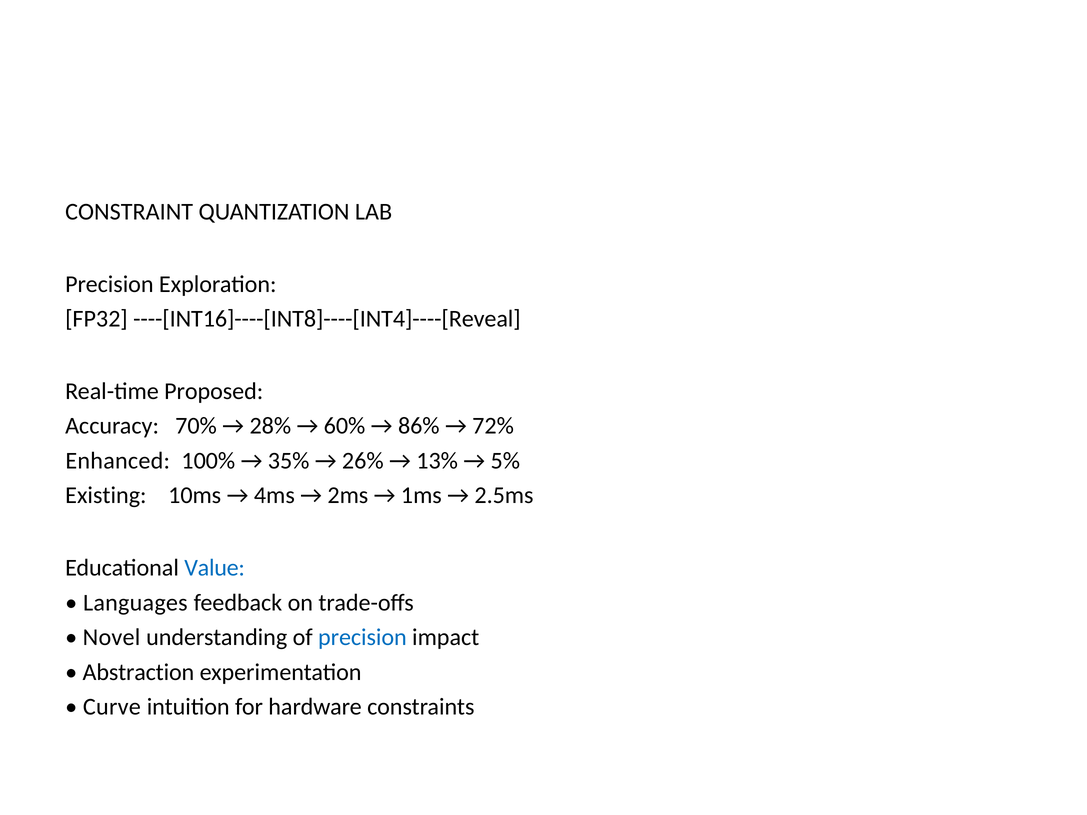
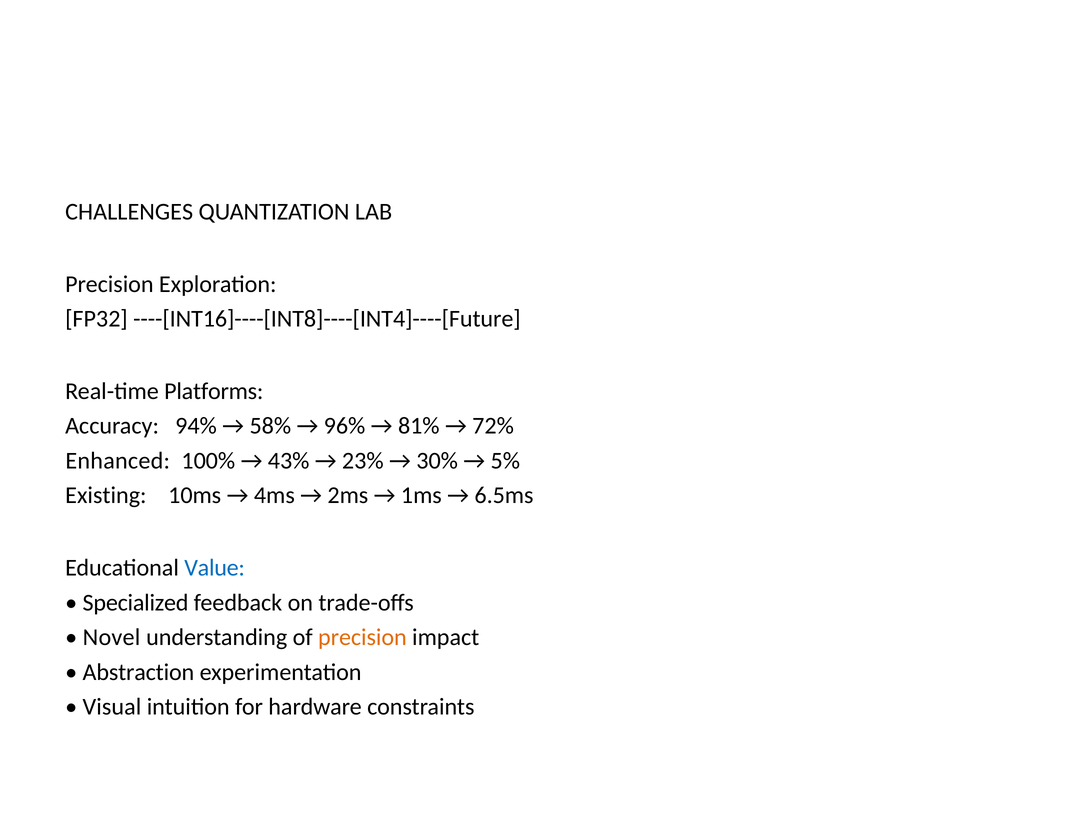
CONSTRAINT: CONSTRAINT -> CHALLENGES (129, 212)
----[INT16]----[INT8]----[INT4]----[Reveal: ----[INT16]----[INT8]----[INT4]----[Reveal -> ----[INT16]----[INT8]----[INT4]----[Future (327, 319)
Proposed: Proposed -> Platforms (214, 391)
70%: 70% -> 94% (196, 426)
28%: 28% -> 58% (270, 426)
60%: 60% -> 96% (344, 426)
86%: 86% -> 81% (419, 426)
35%: 35% -> 43% (289, 461)
26%: 26% -> 23% (363, 461)
13%: 13% -> 30% (437, 461)
2.5ms: 2.5ms -> 6.5ms (504, 496)
Languages: Languages -> Specialized (136, 603)
precision colour: blue -> orange (362, 638)
Curve: Curve -> Visual (112, 707)
